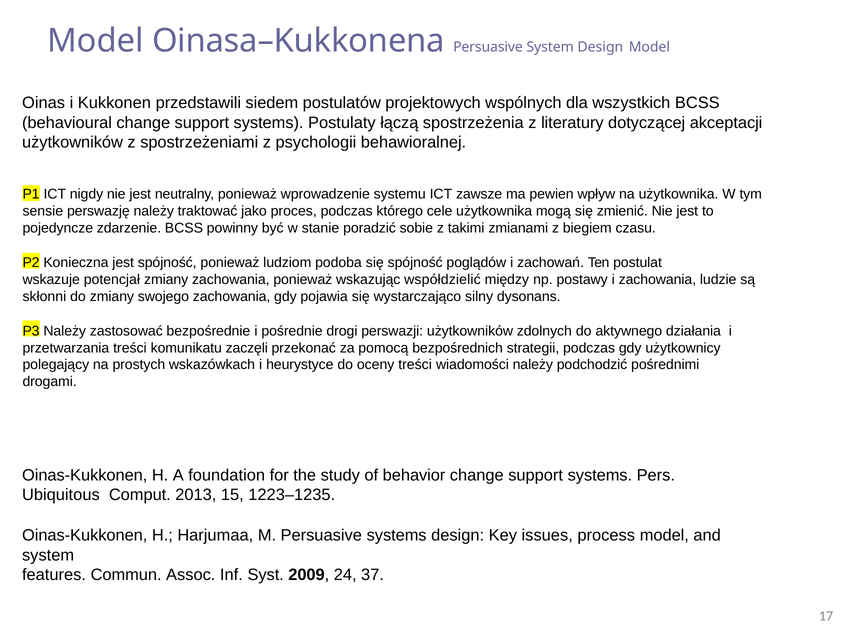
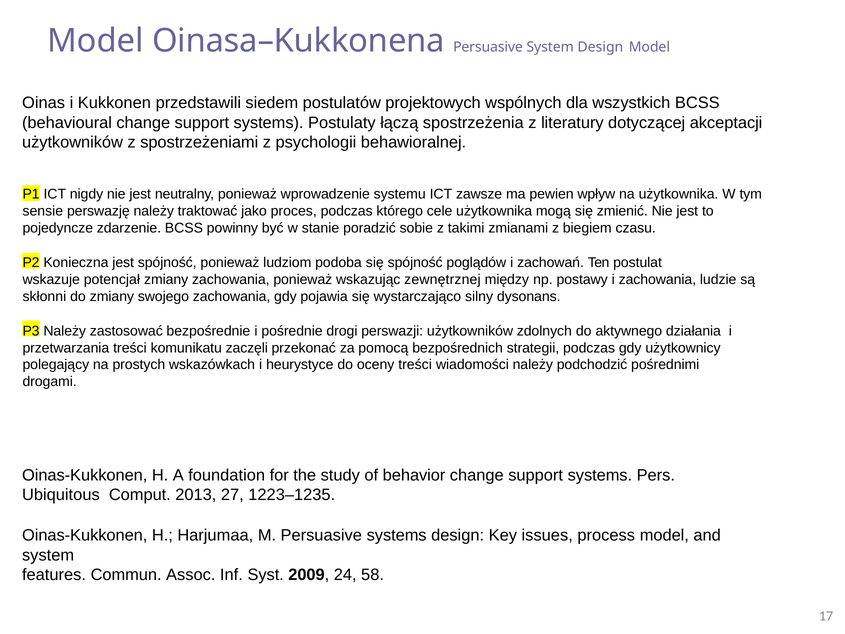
współdzielić: współdzielić -> zewnętrznej (442, 279)
15: 15 -> 27 (232, 495)
37: 37 -> 58 (373, 575)
